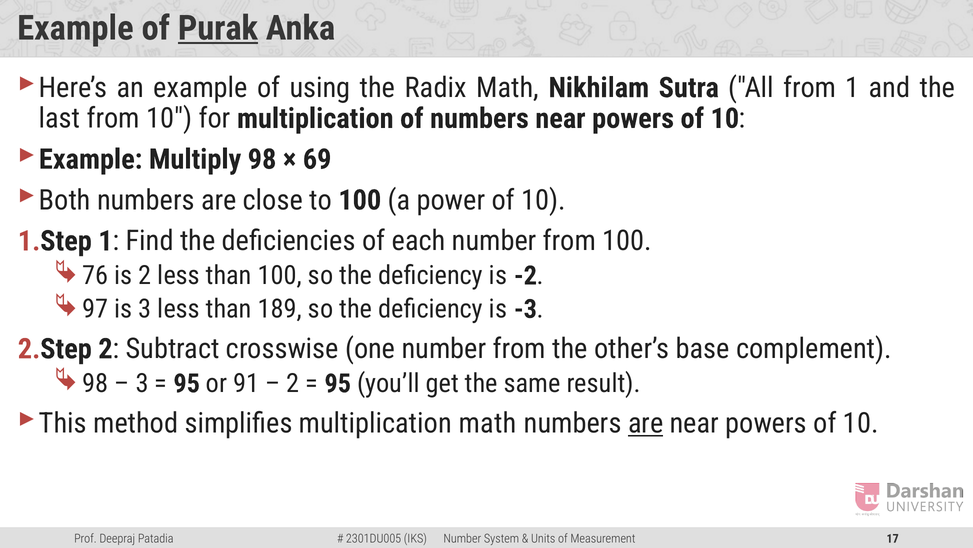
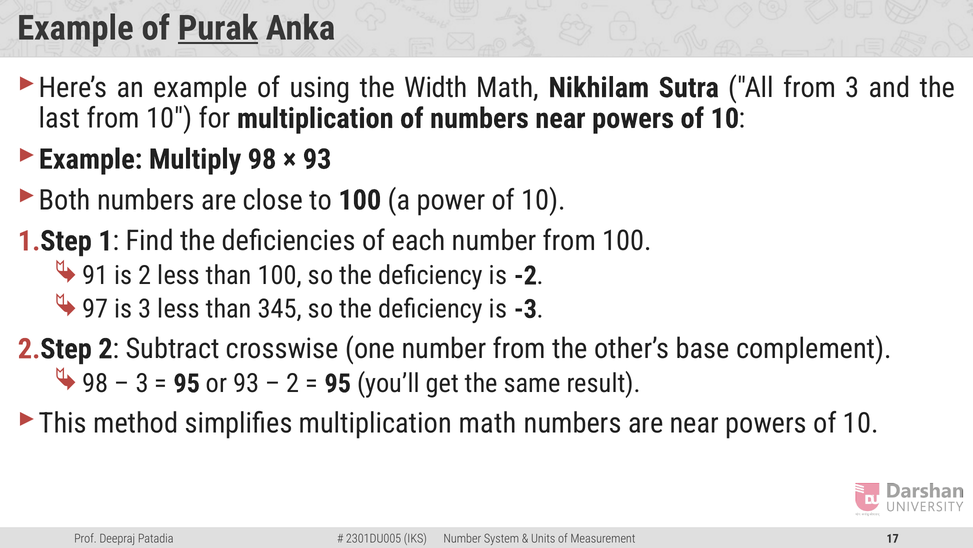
Radix: Radix -> Width (436, 88)
from 1: 1 -> 3 (852, 88)
69: 69 -> 93 (317, 159)
76: 76 -> 91 (95, 275)
189: 189 -> 345 (280, 309)
or 91: 91 -> 93 (246, 383)
are underline: present -> none (646, 423)
